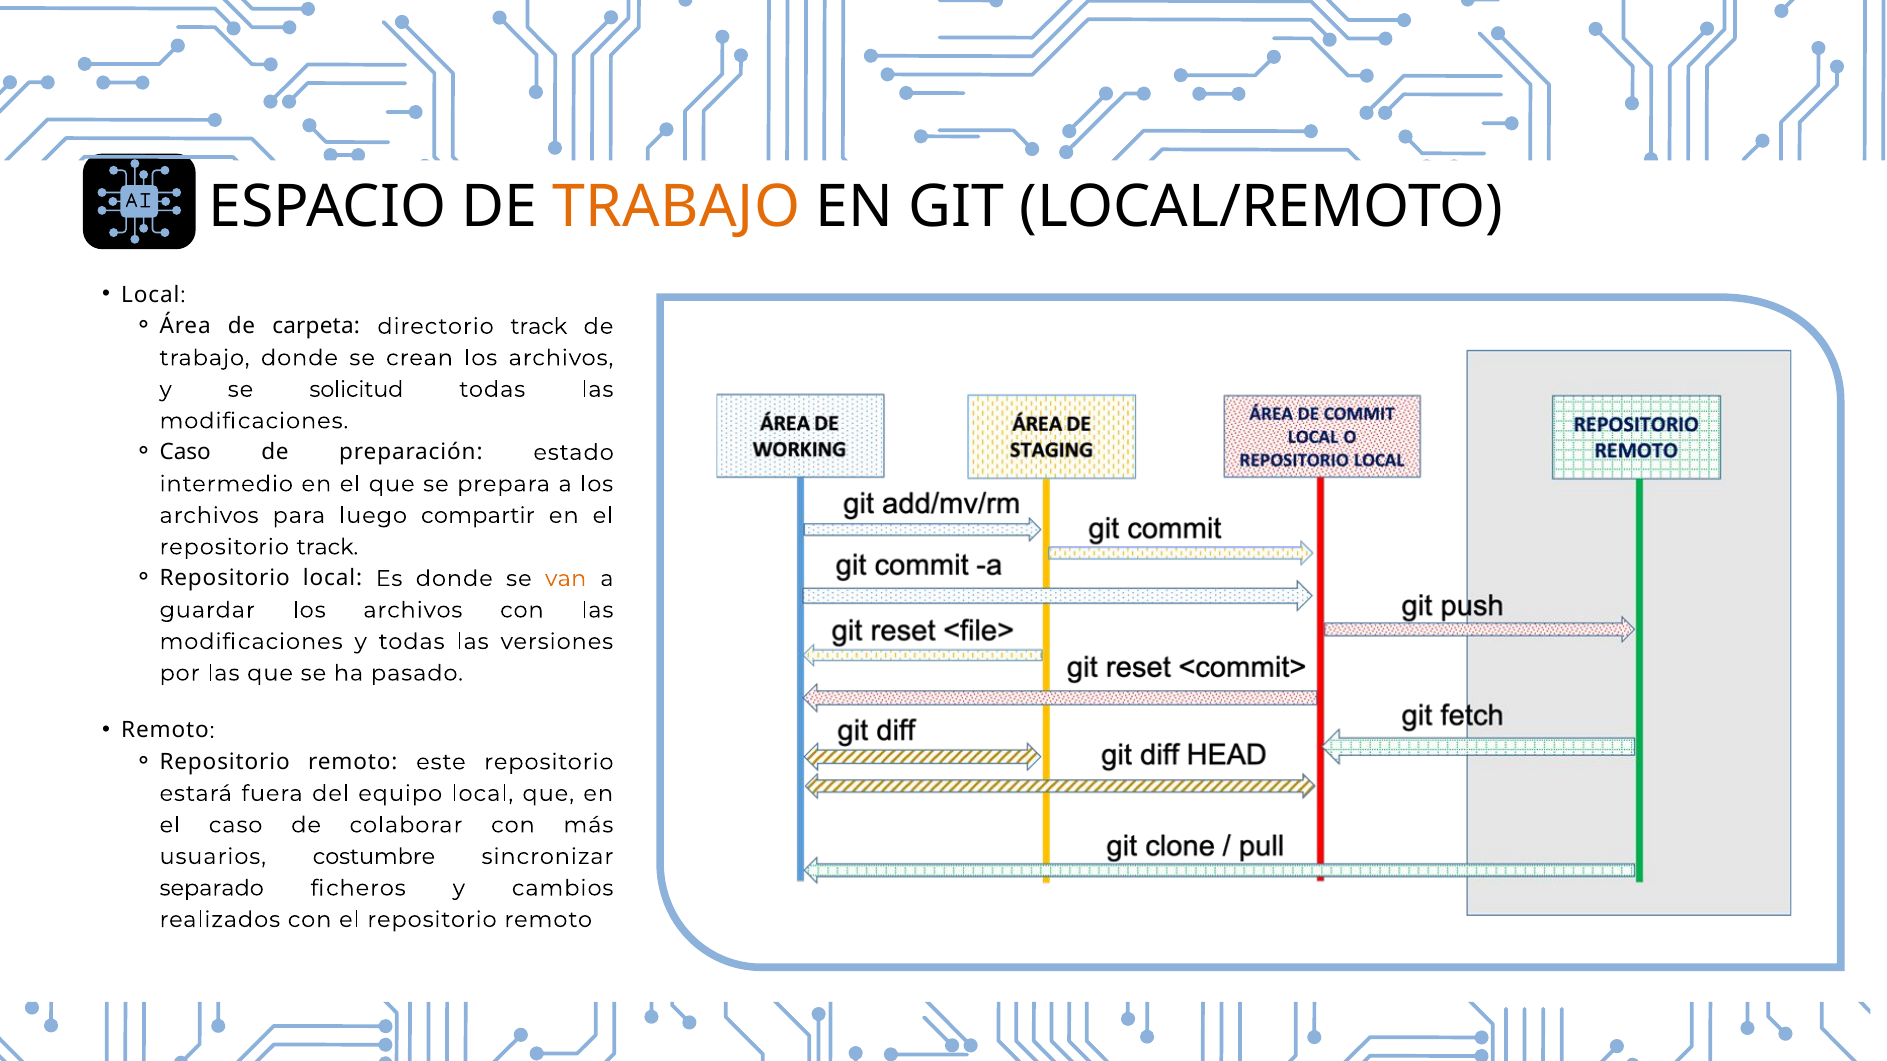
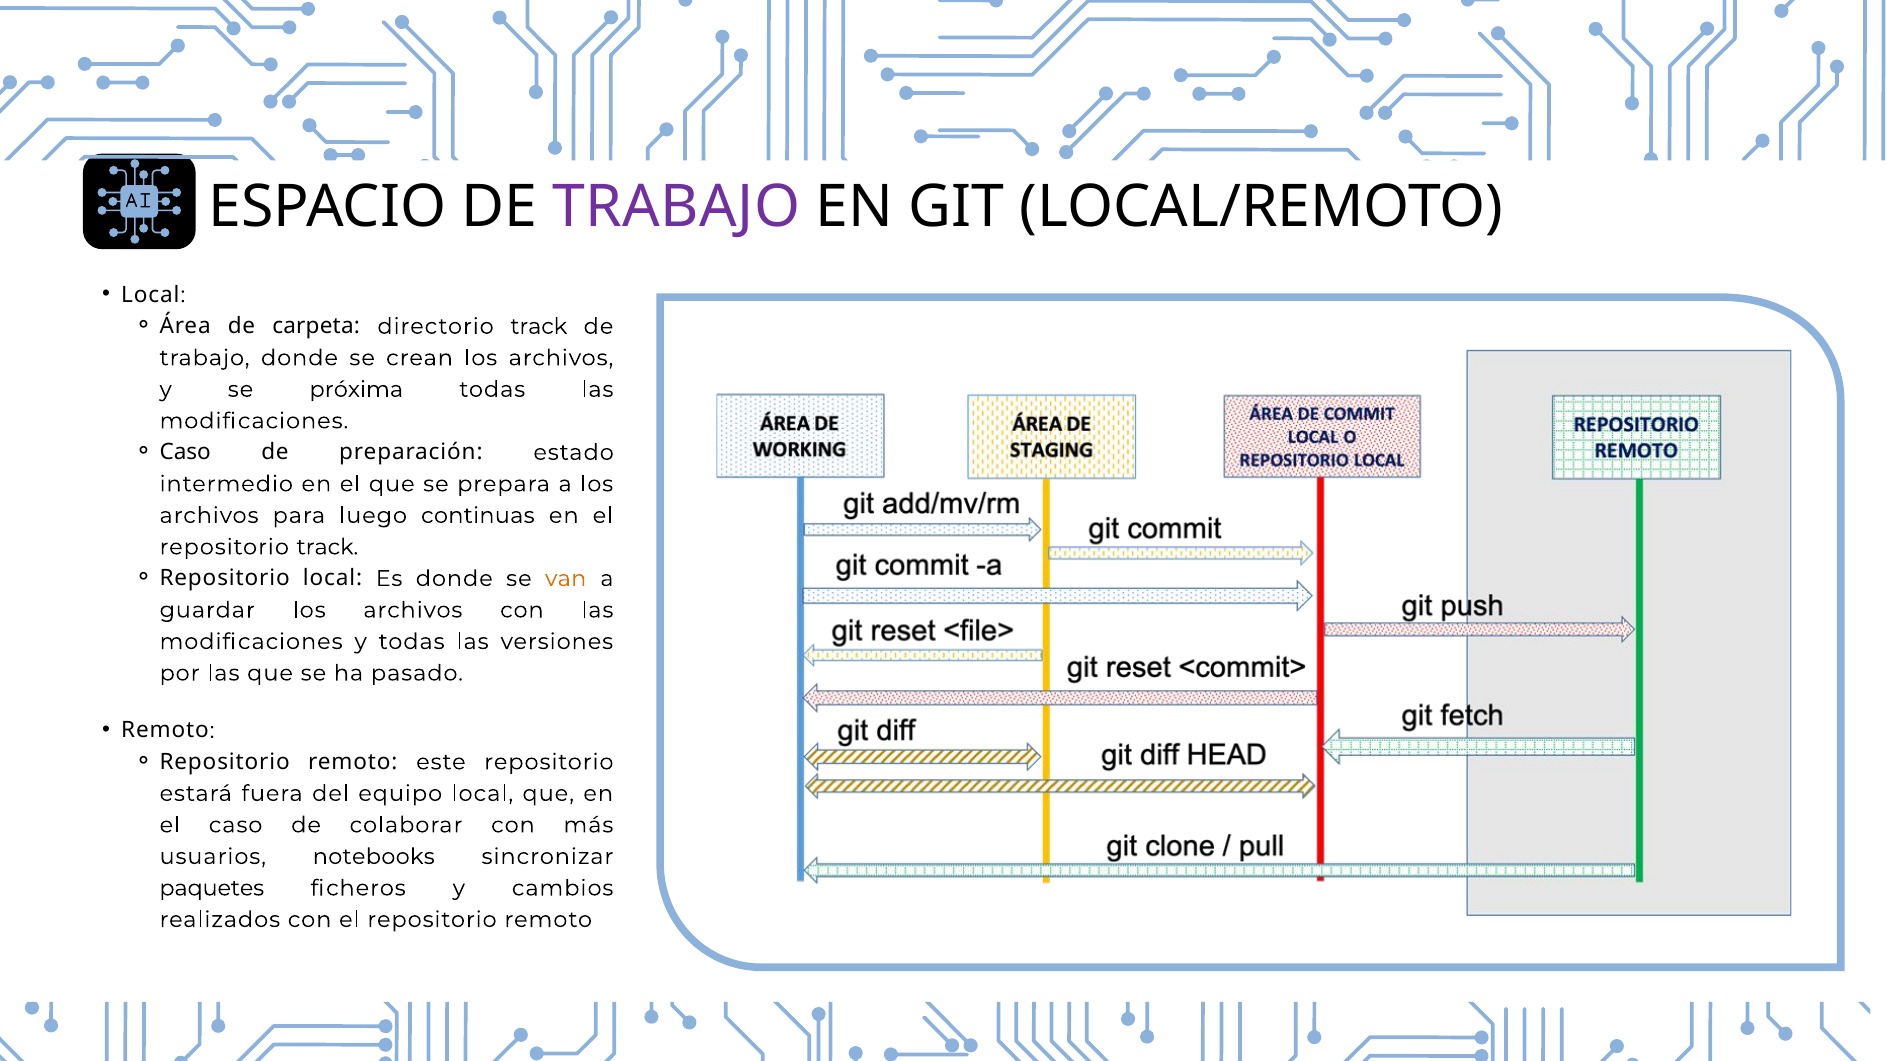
TRABAJO colour: orange -> purple (676, 207)
solicitud: solicitud -> próxima (356, 390)
compartir: compartir -> continuas (478, 516)
costumbre: costumbre -> notebooks (374, 857)
separado: separado -> paquetes (212, 888)
